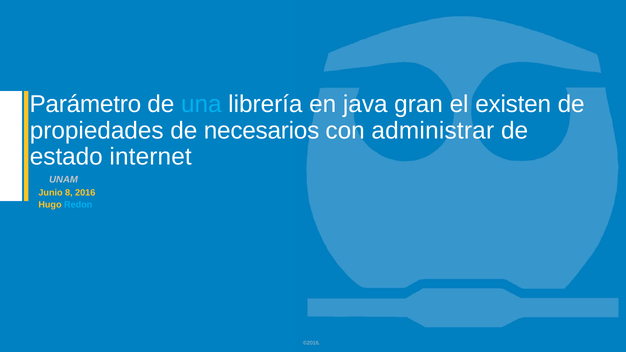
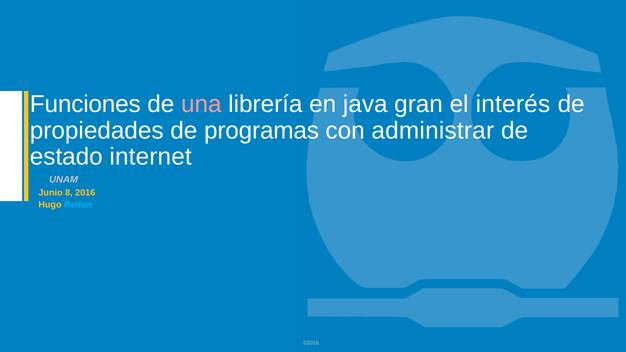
Parámetro: Parámetro -> Funciones (85, 104)
una colour: light blue -> pink (201, 104)
existen: existen -> interés (513, 104)
necesarios: necesarios -> programas (262, 131)
